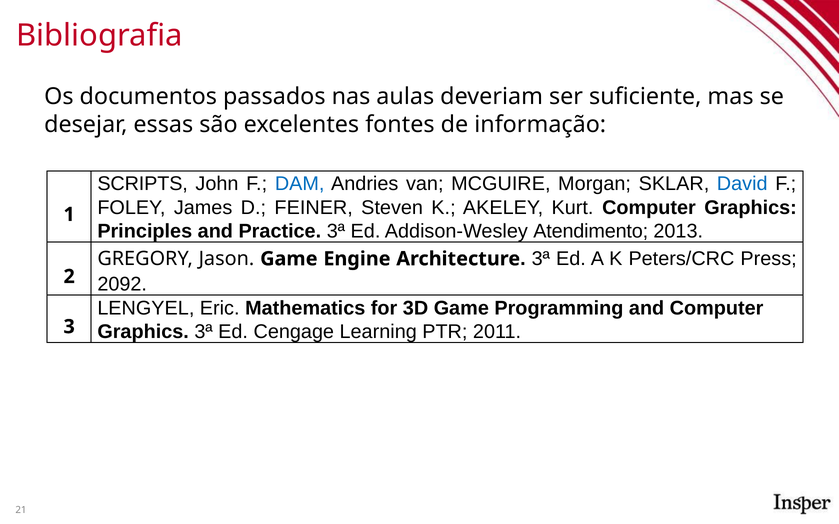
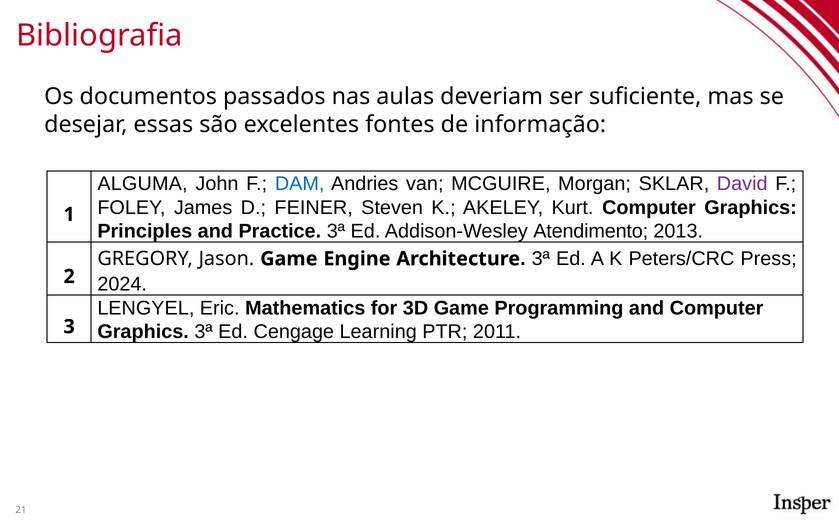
SCRIPTS: SCRIPTS -> ALGUMA (142, 184)
David colour: blue -> purple (742, 184)
2092: 2092 -> 2024 (122, 284)
